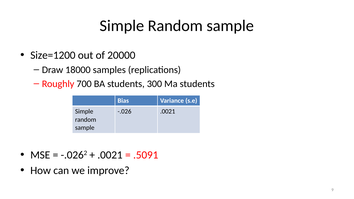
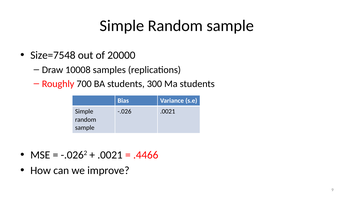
Size=1200: Size=1200 -> Size=7548 (53, 55)
18000: 18000 -> 10008 (78, 70)
.5091: .5091 -> .4466 (146, 155)
